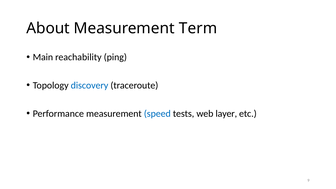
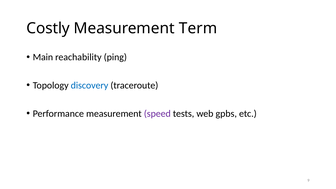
About: About -> Costly (48, 28)
speed colour: blue -> purple (157, 114)
layer: layer -> gpbs (226, 114)
